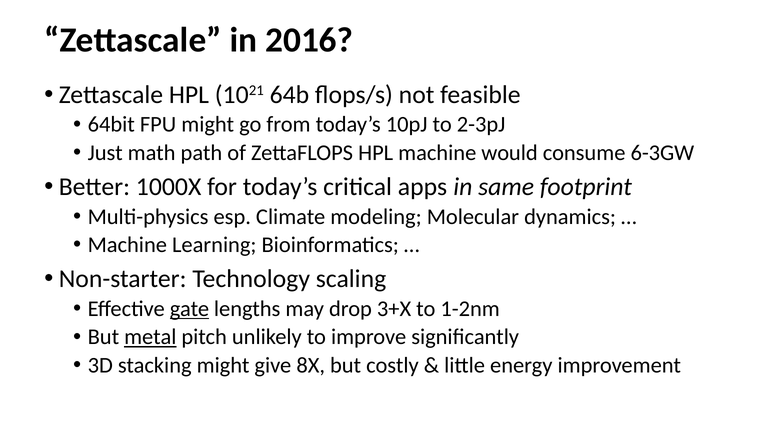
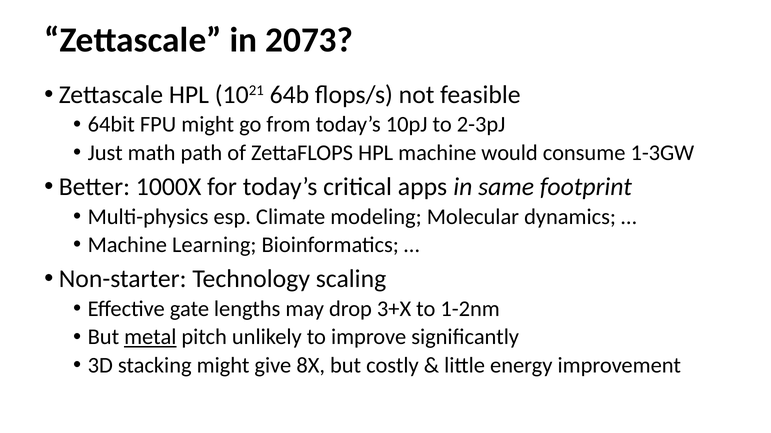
2016: 2016 -> 2073 (309, 40)
6-3GW: 6-3GW -> 1-3GW (662, 153)
gate underline: present -> none (189, 309)
